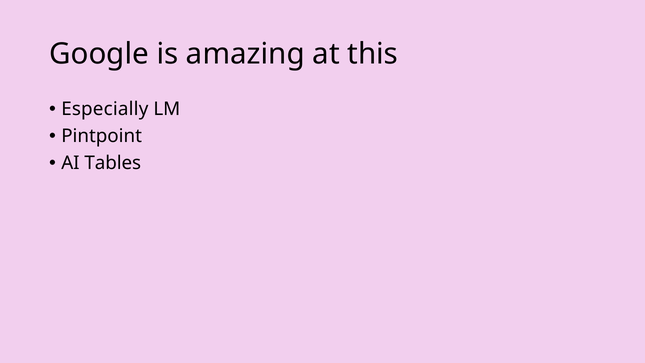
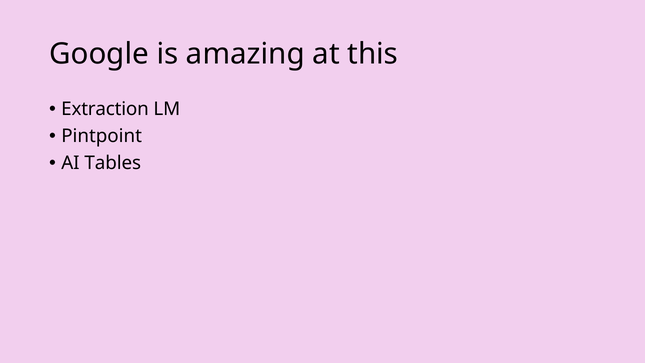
Especially: Especially -> Extraction (105, 109)
